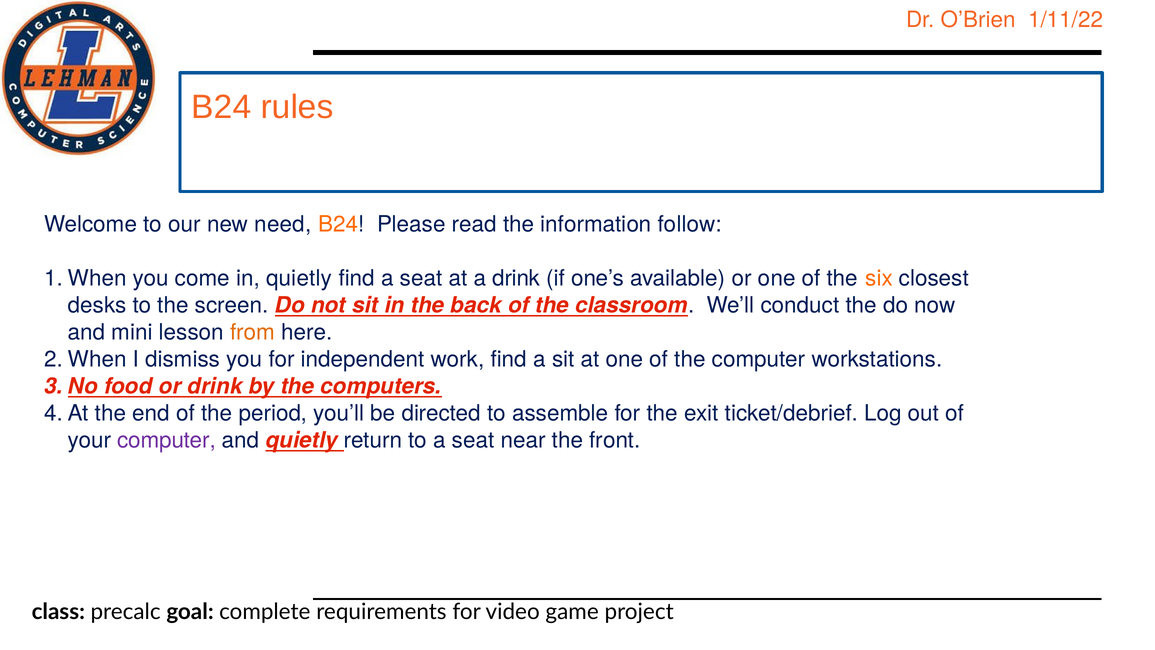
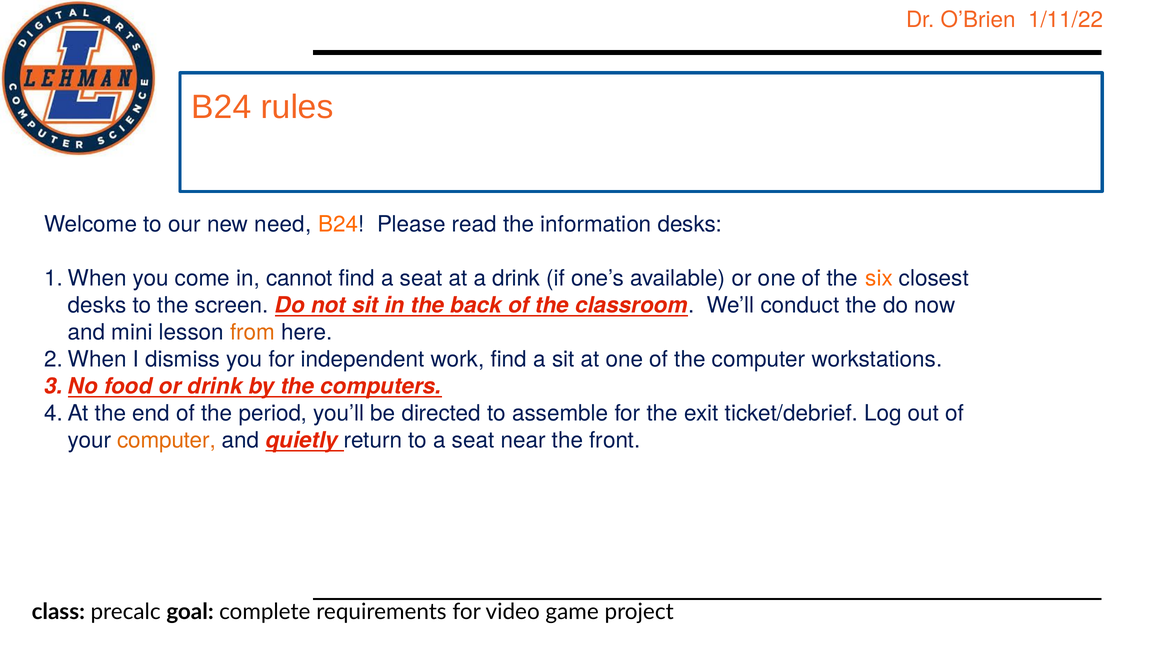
information follow: follow -> desks (690, 224)
in quietly: quietly -> cannot (299, 278)
computer colour: purple -> orange (167, 440)
